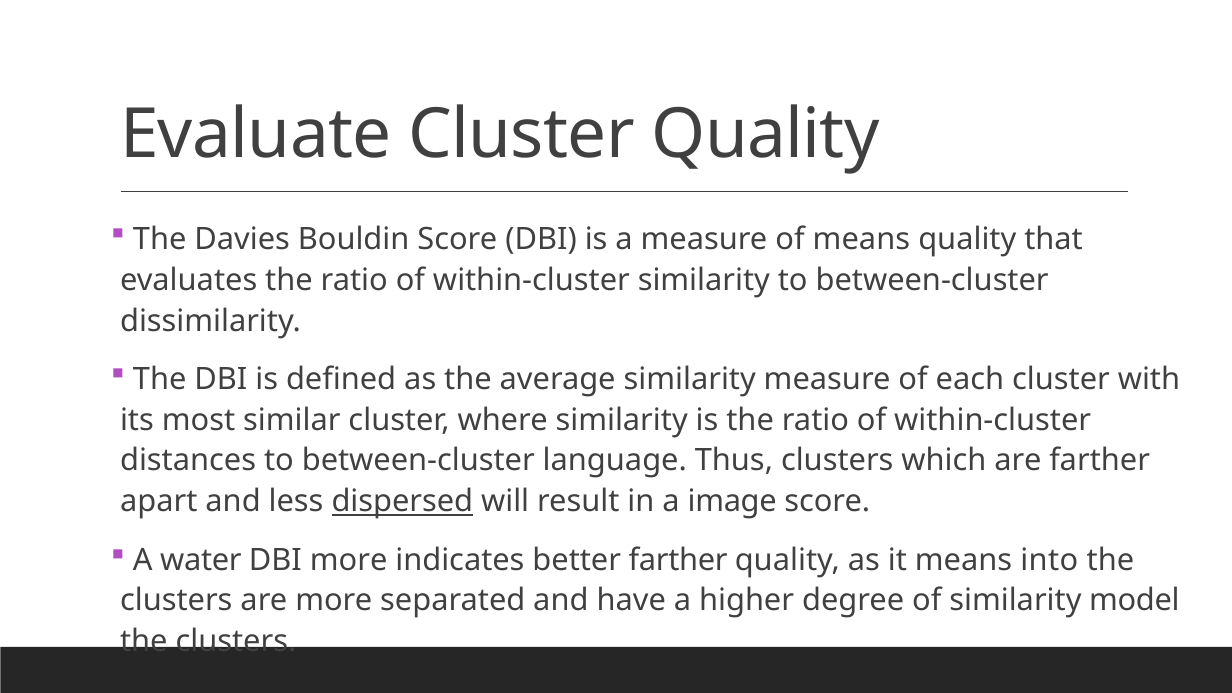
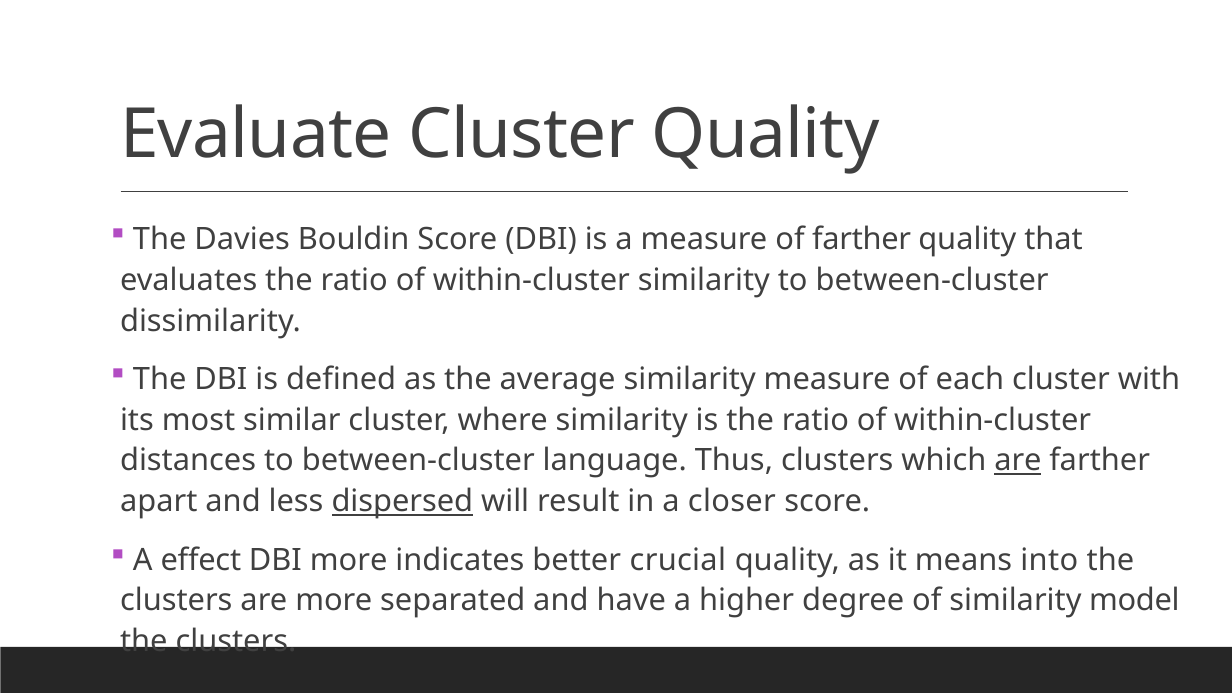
of means: means -> farther (862, 240)
are underline: none -> present (1018, 461)
image: image -> closer (732, 501)
water: water -> effect (201, 560)
better farther: farther -> crucial (678, 560)
